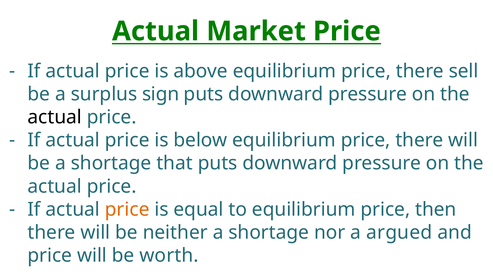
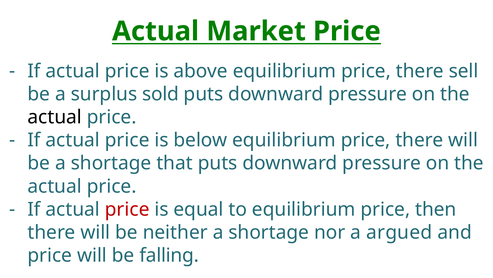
sign: sign -> sold (161, 94)
price colour: orange -> red (127, 209)
worth: worth -> falling (169, 255)
